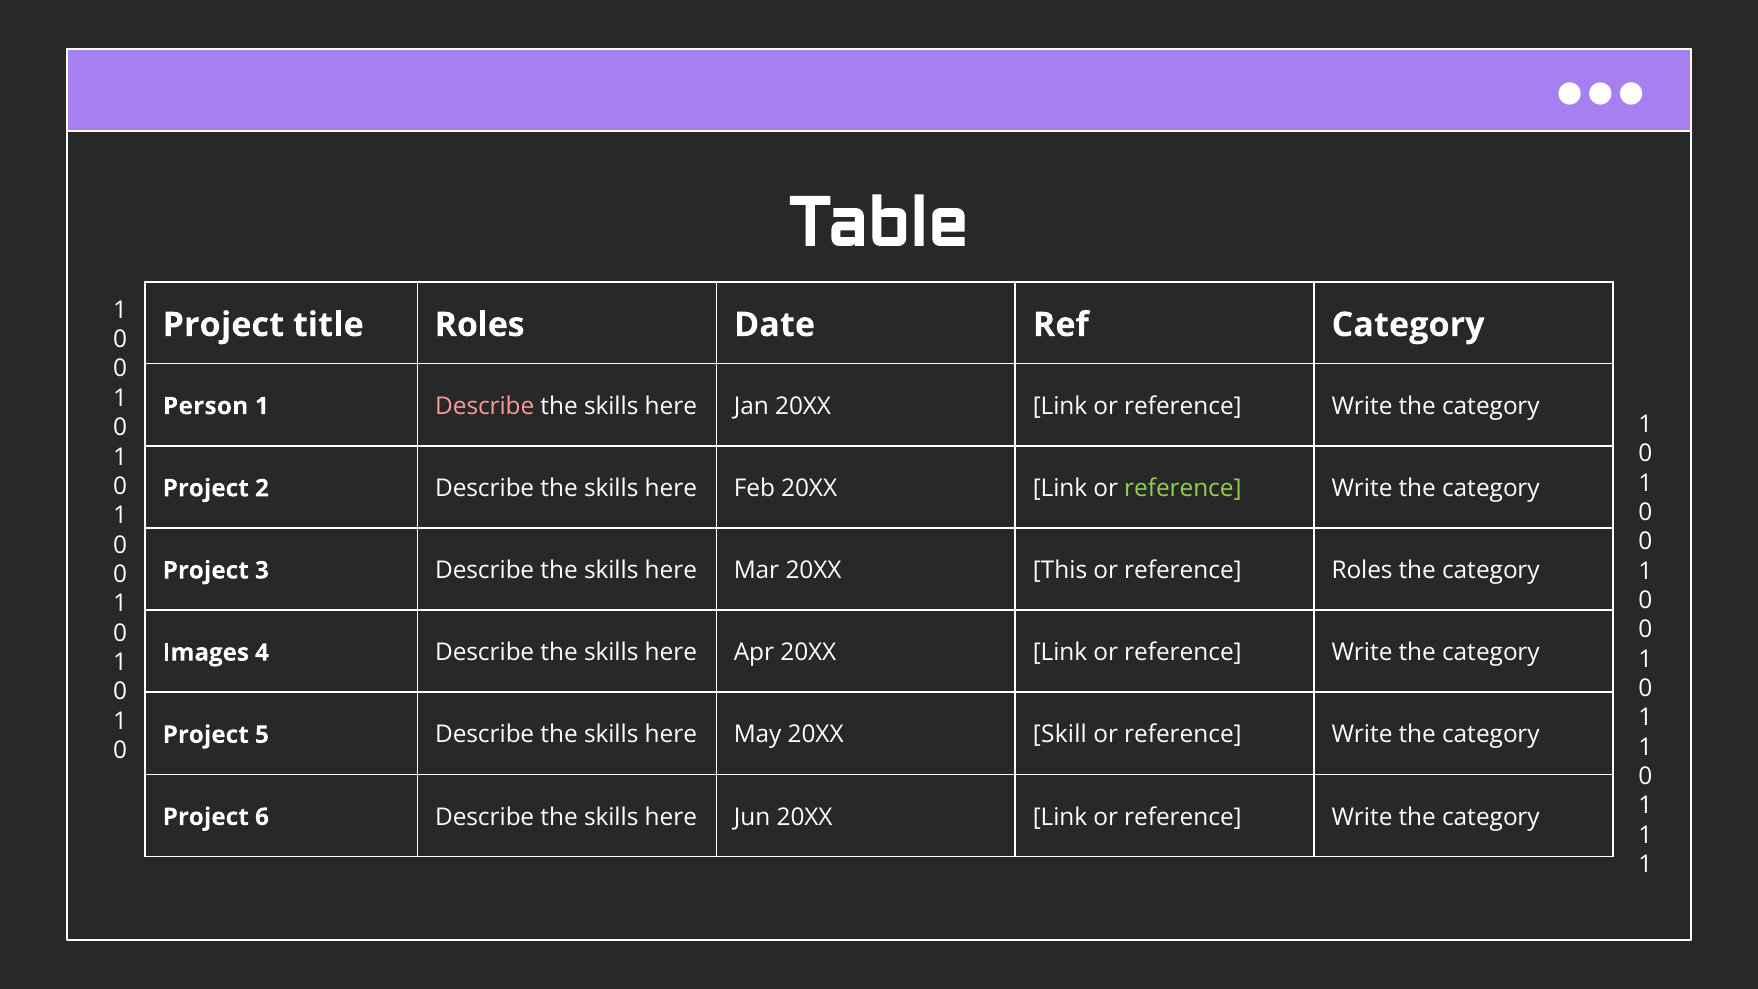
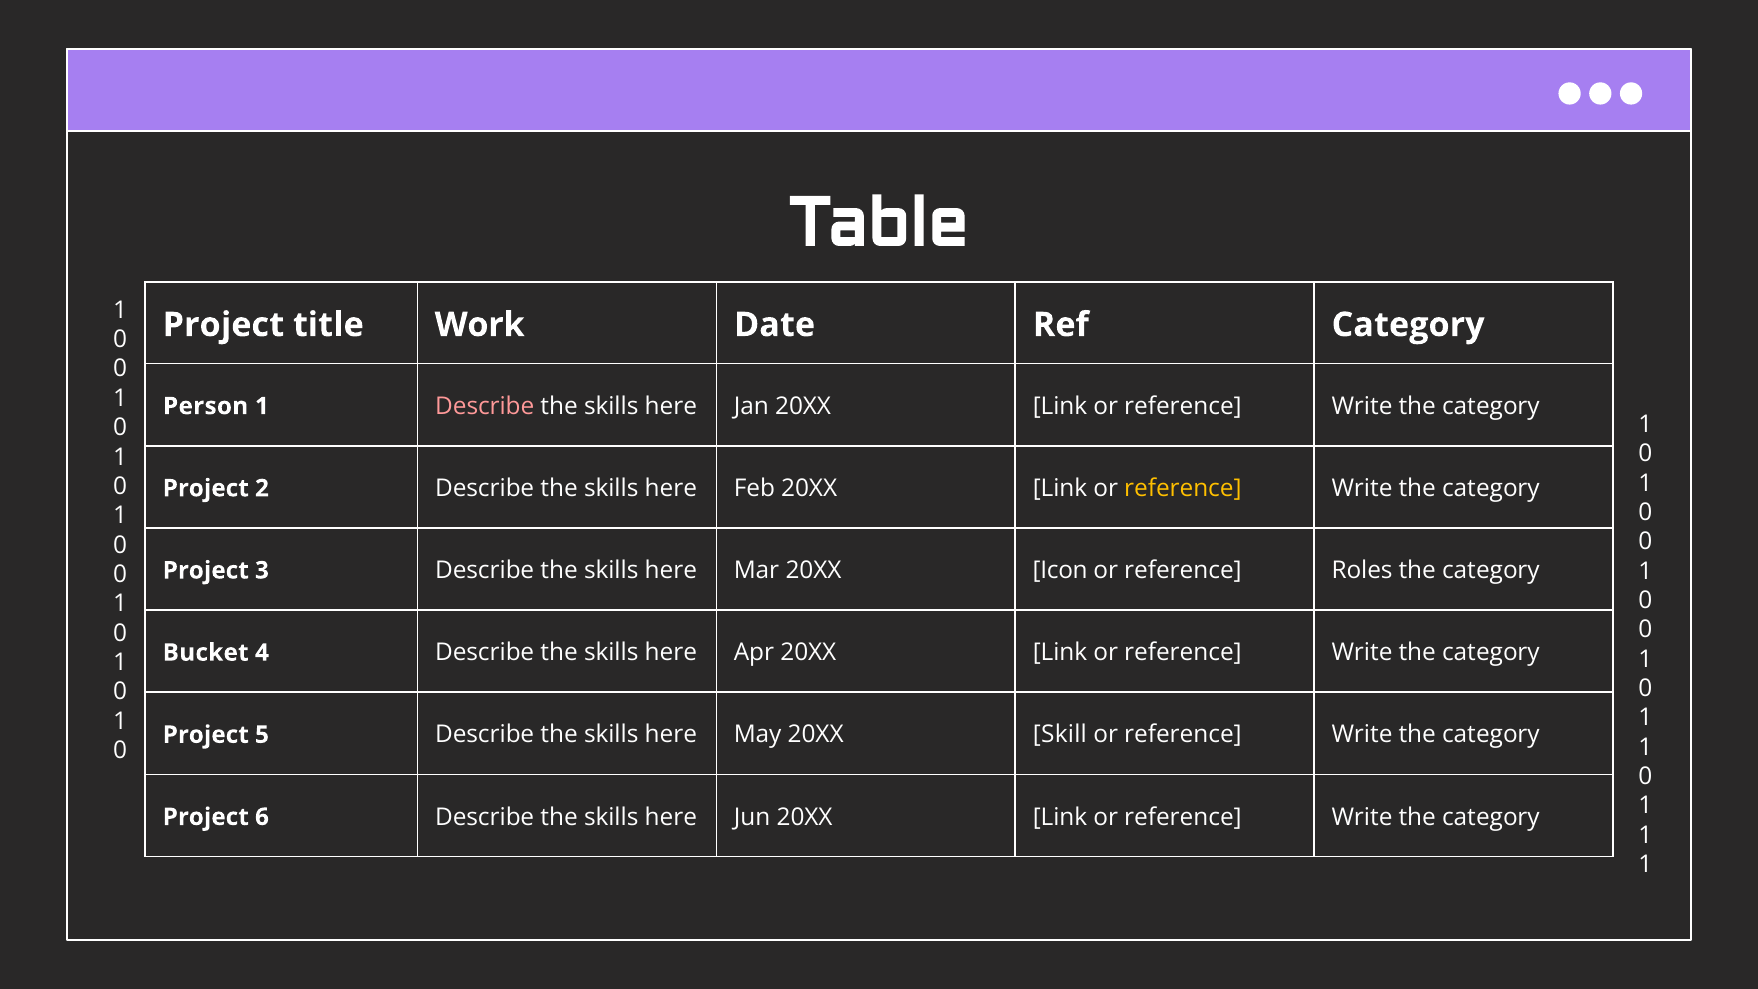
title Roles: Roles -> Work (480, 325)
reference colour: light green -> yellow (1183, 488)
This: This -> Icon (1060, 570)
Images: Images -> Bucket (206, 653)
